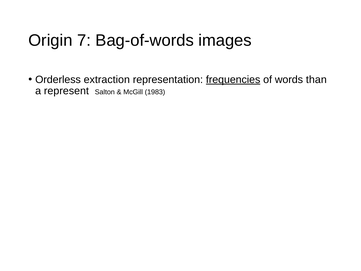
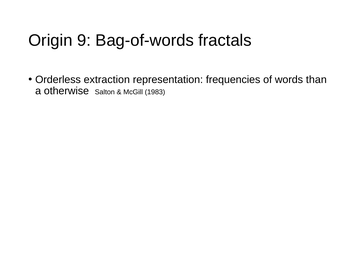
7: 7 -> 9 (84, 40)
images: images -> fractals (225, 40)
frequencies underline: present -> none (233, 79)
represent: represent -> otherwise (66, 91)
